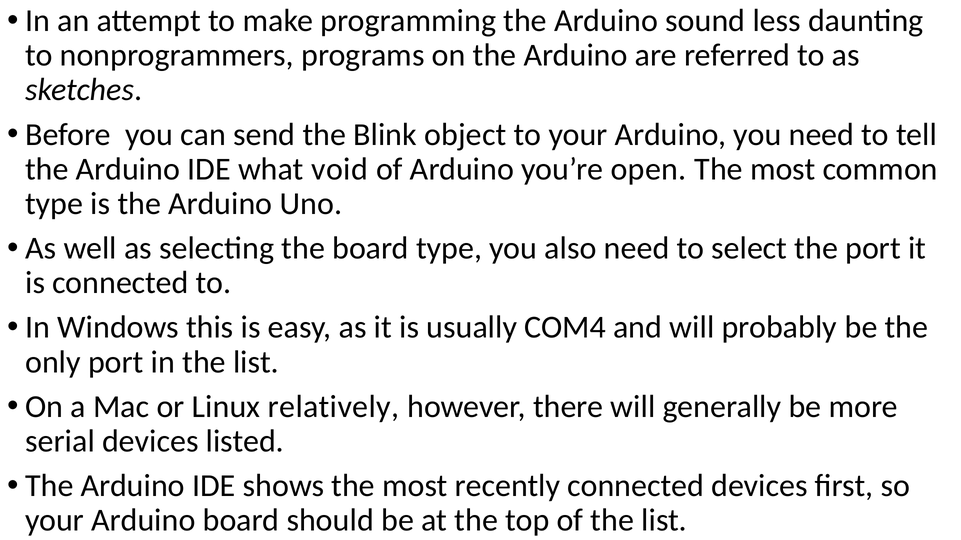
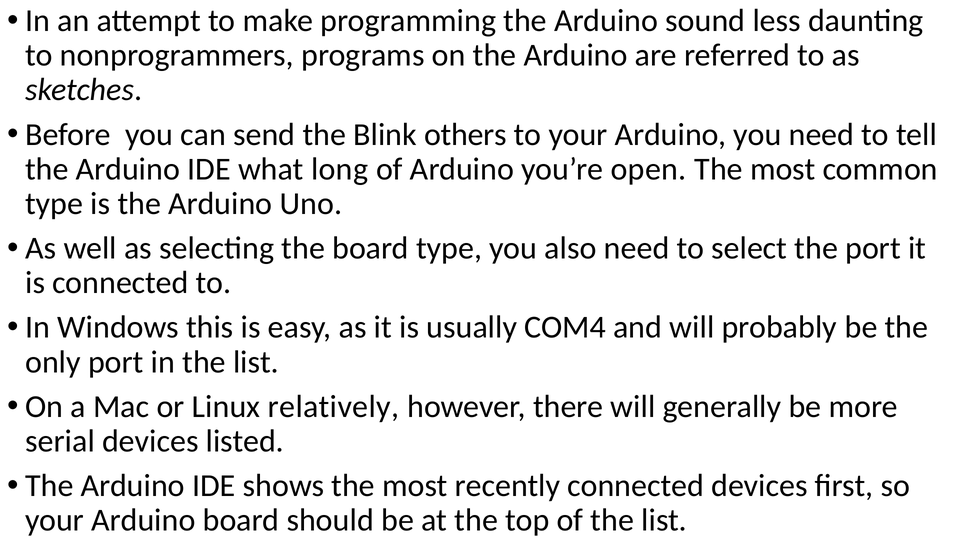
object: object -> others (465, 135)
void: void -> long (340, 169)
